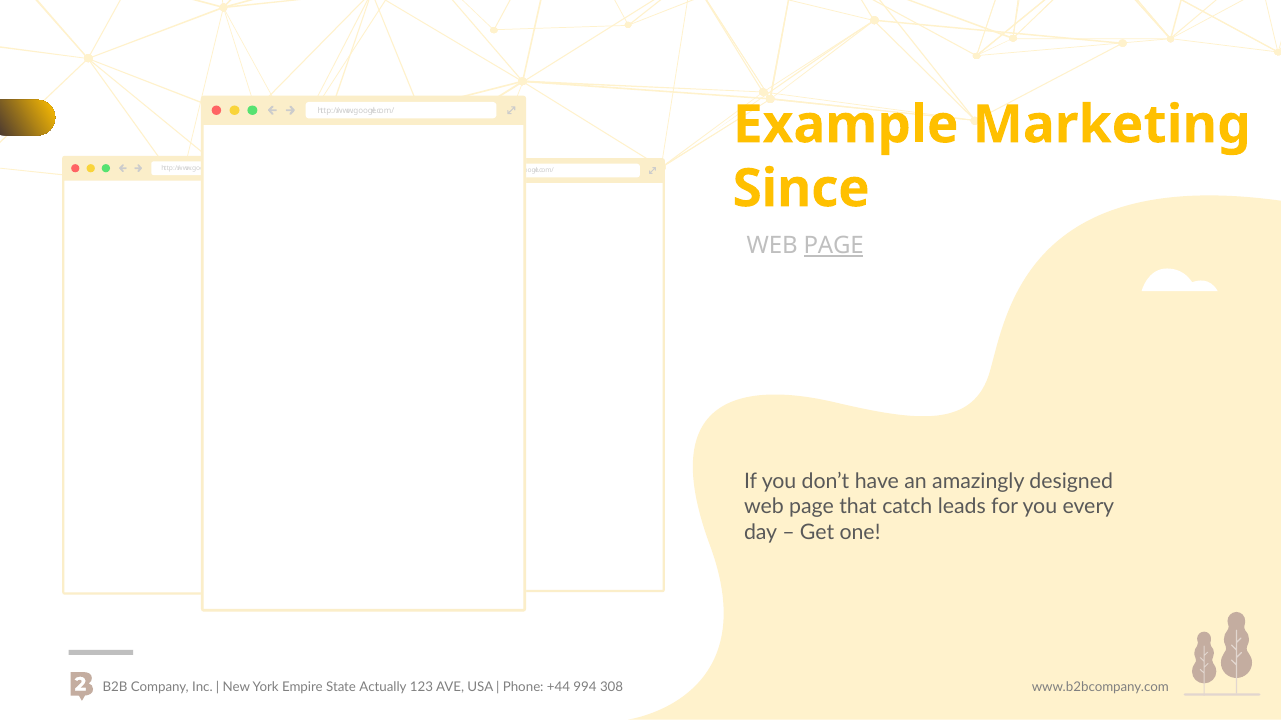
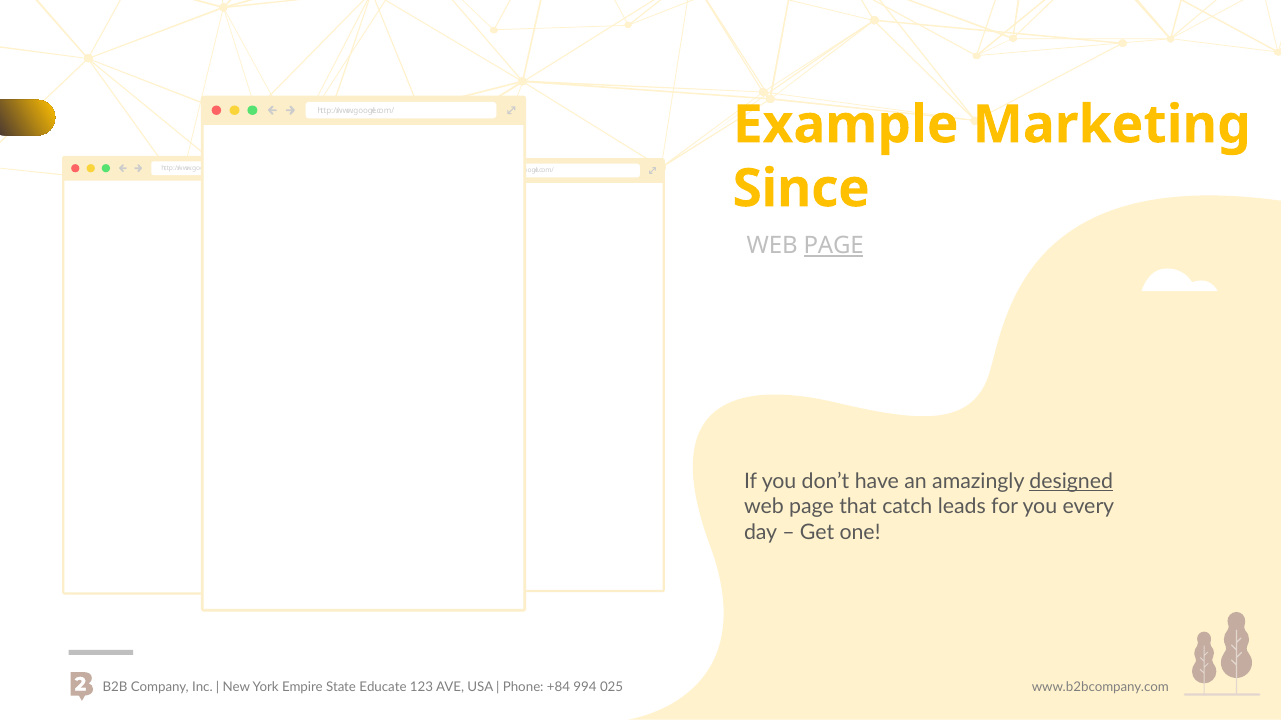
designed underline: none -> present (1071, 481)
Actually: Actually -> Educate (383, 688)
+44: +44 -> +84 (559, 688)
308: 308 -> 025 (612, 688)
